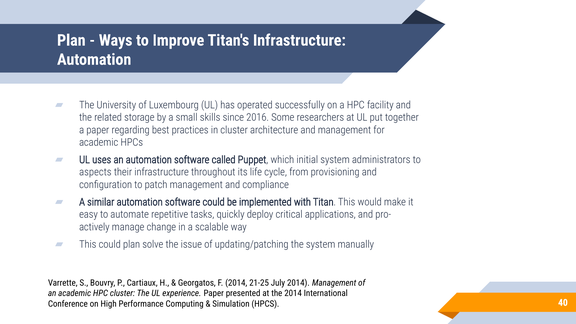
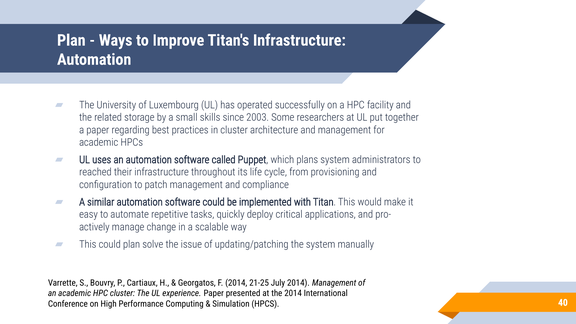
2016: 2016 -> 2003 (258, 117)
initial: initial -> plans (307, 160)
aspects: aspects -> reached (95, 172)
